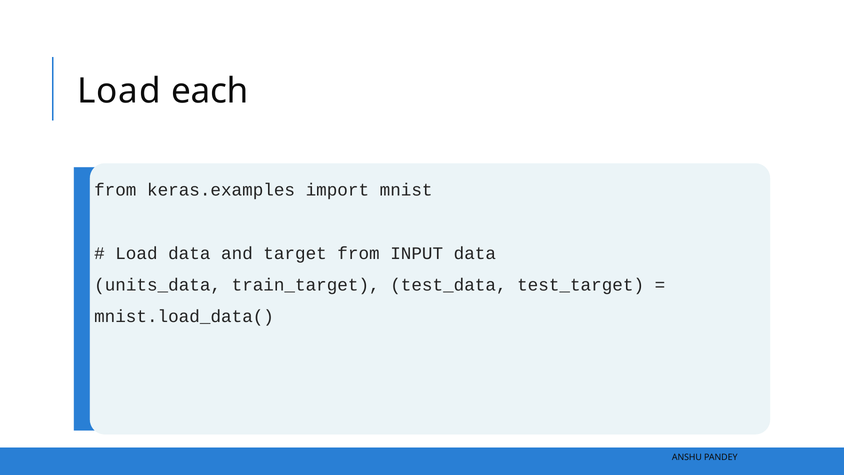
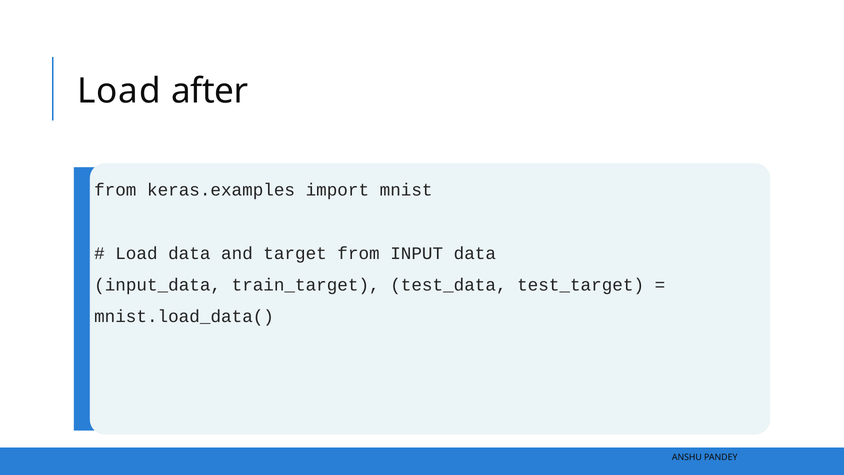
each: each -> after (210, 91)
units_data: units_data -> input_data (158, 285)
